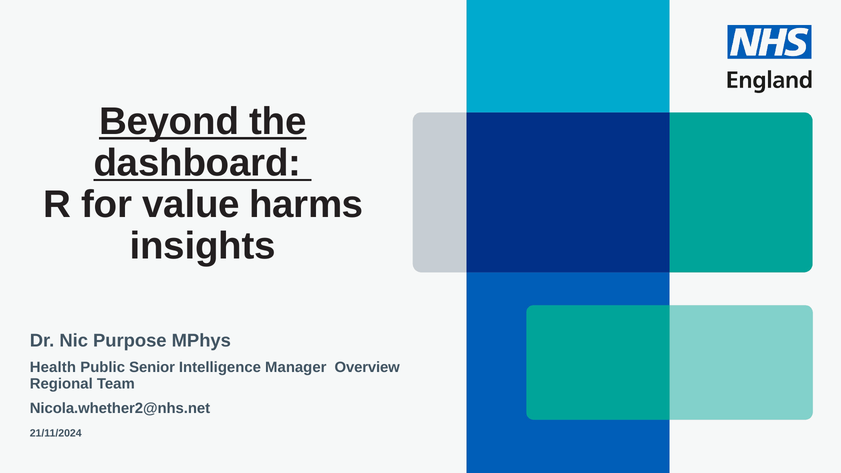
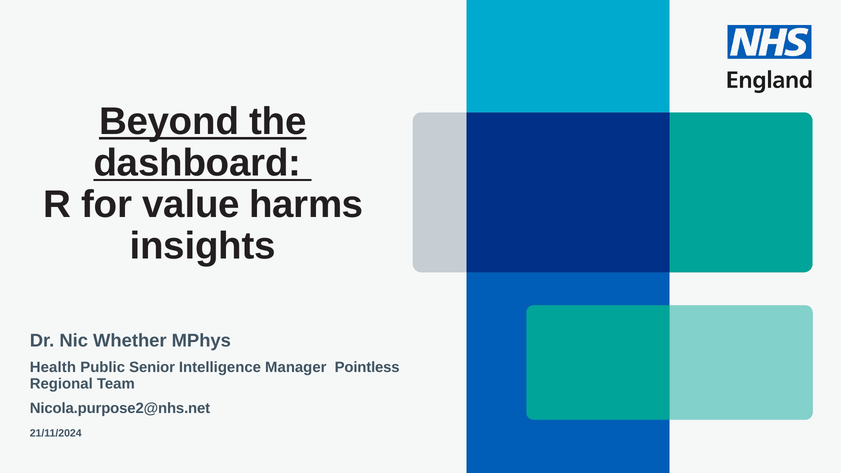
Purpose: Purpose -> Whether (130, 341)
Overview: Overview -> Pointless (367, 368)
Nicola.whether2@nhs.net: Nicola.whether2@nhs.net -> Nicola.purpose2@nhs.net (120, 408)
